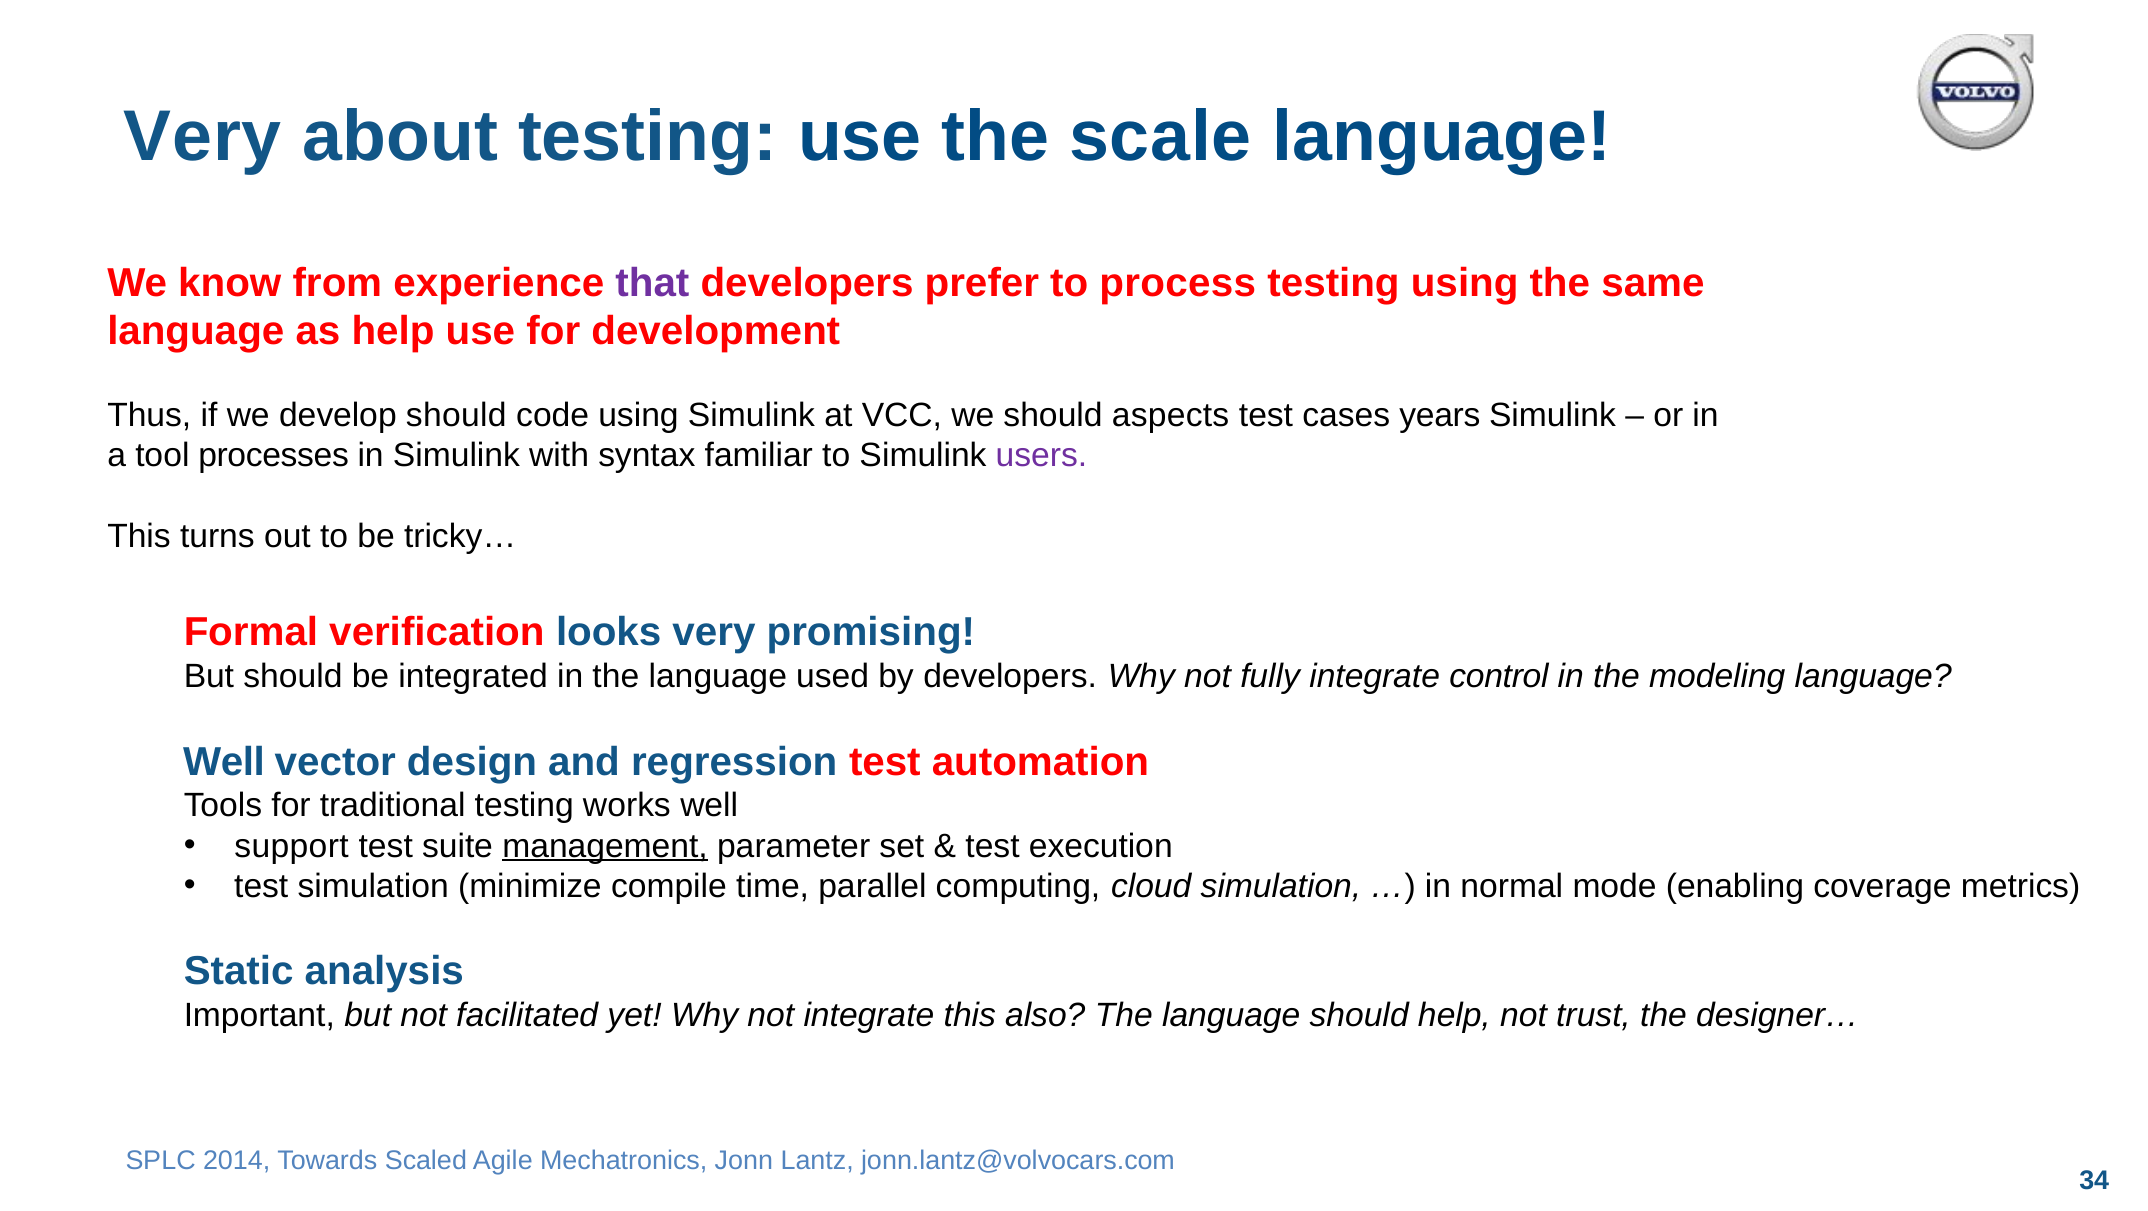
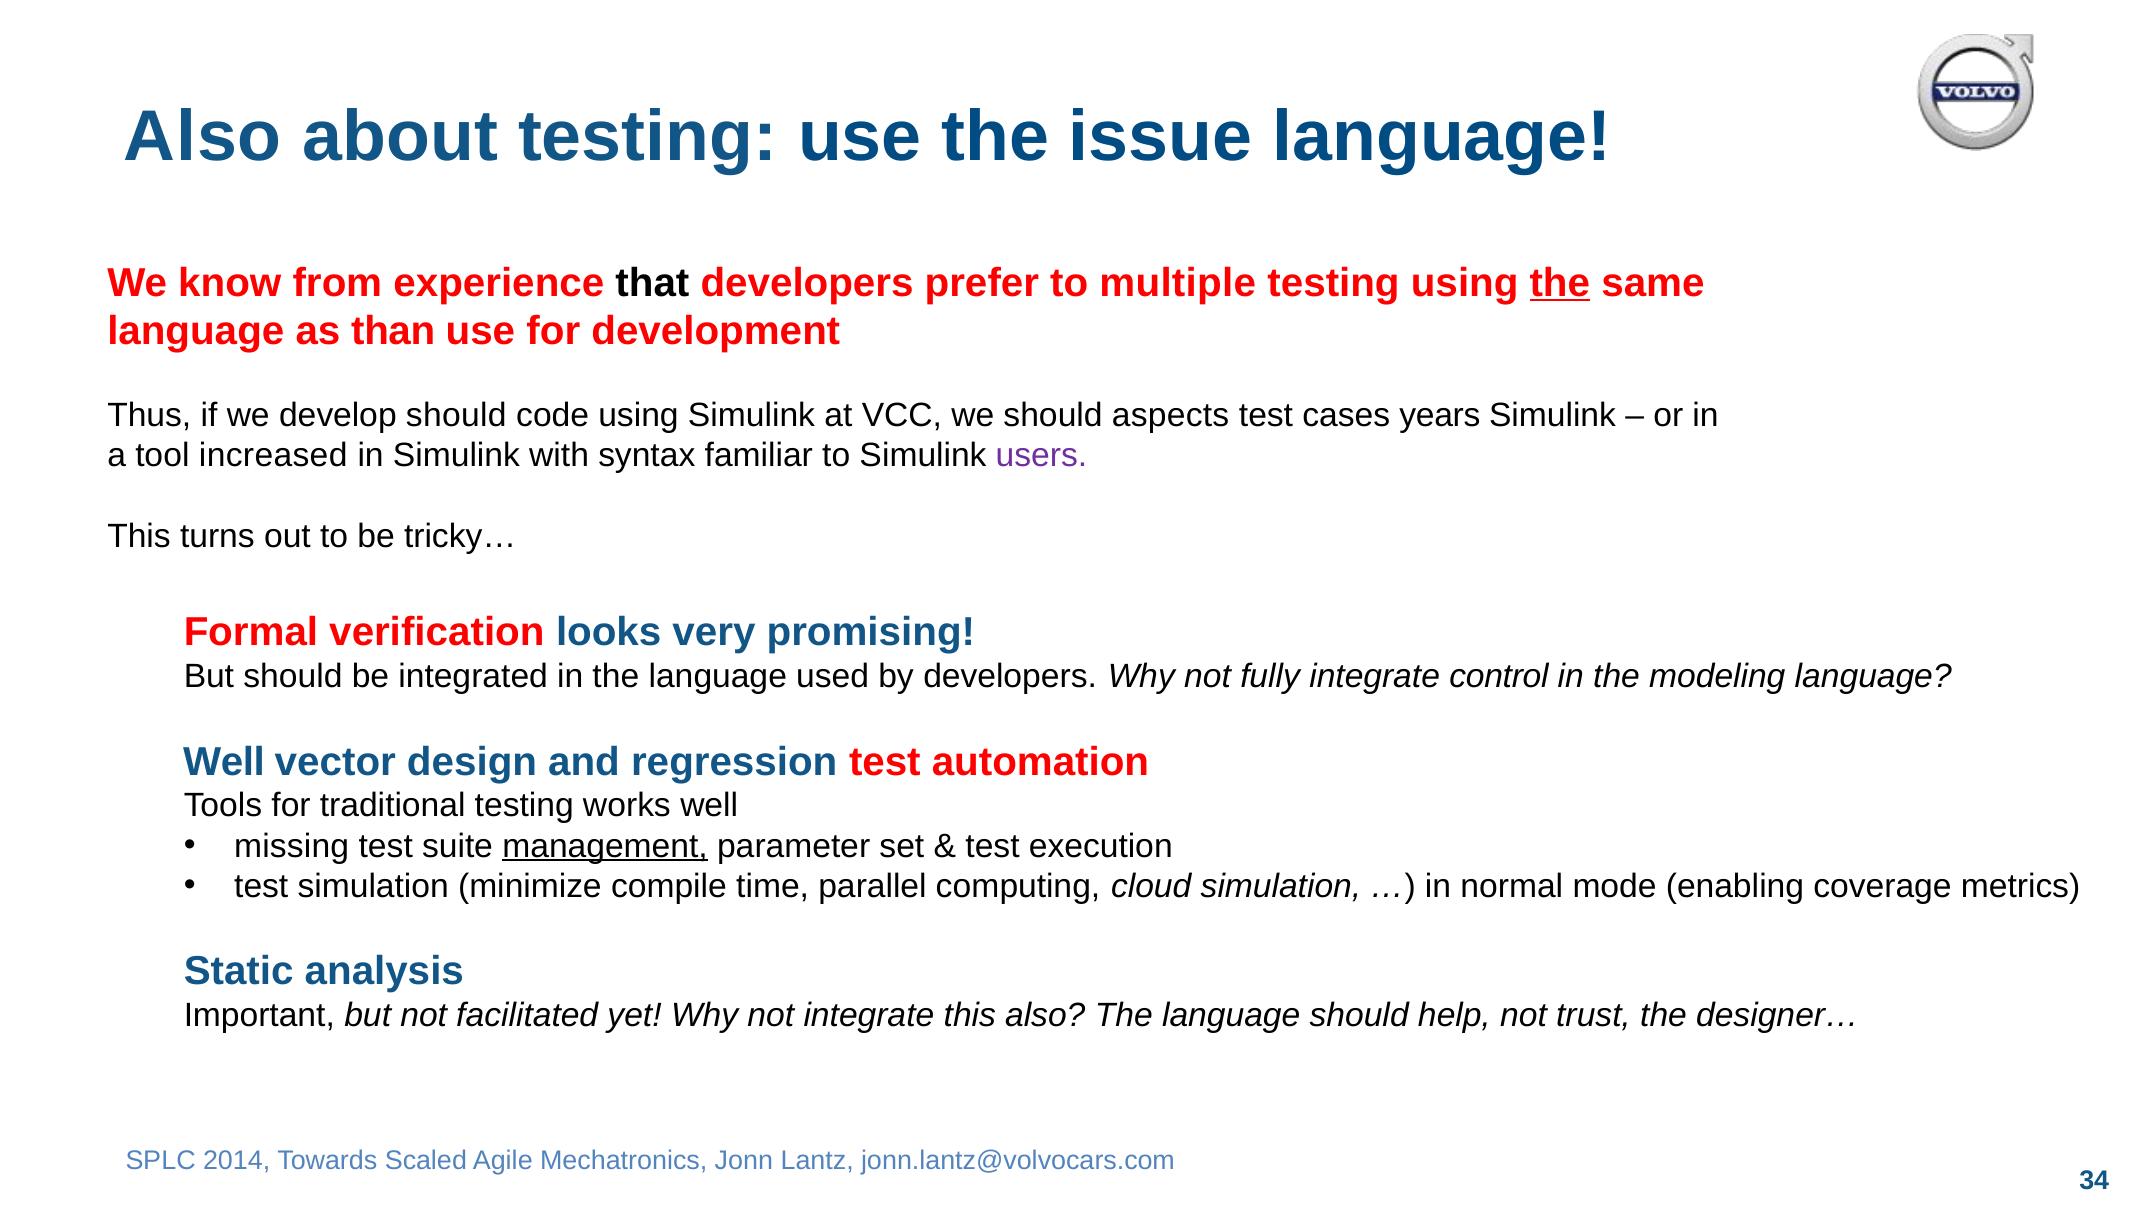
Very: Very -> Also (203, 137)
scale: scale -> issue (1161, 137)
that colour: purple -> black (652, 283)
process: process -> multiple (1178, 283)
the underline: none -> present (1560, 283)
as help: help -> than (393, 331)
processes: processes -> increased (273, 456)
support: support -> missing (292, 846)
